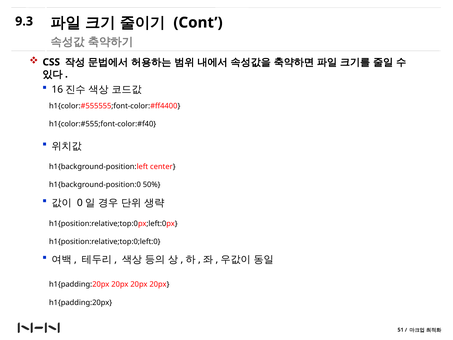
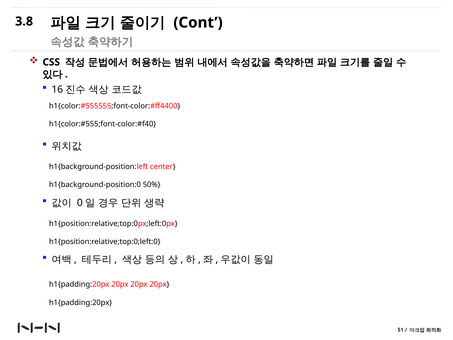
9.3: 9.3 -> 3.8 (24, 21)
